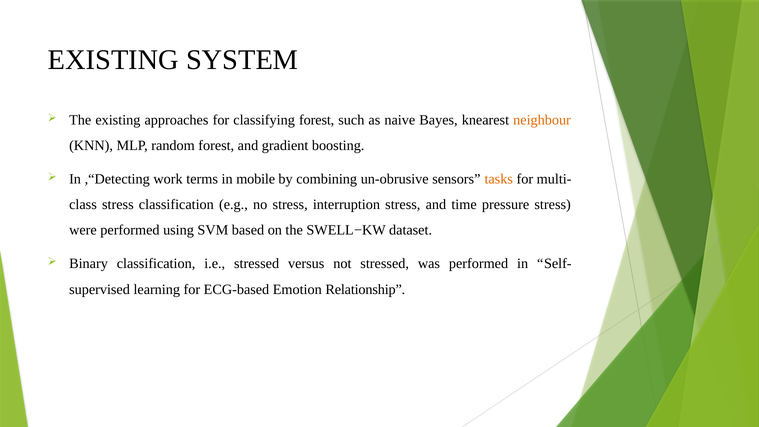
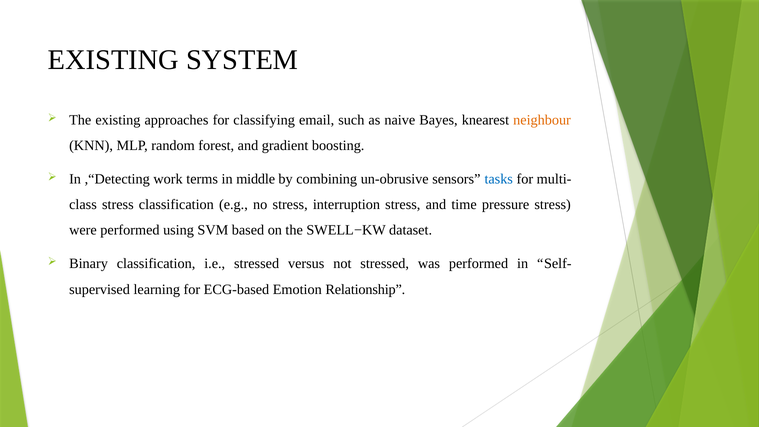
classifying forest: forest -> email (317, 120)
mobile: mobile -> middle (256, 179)
tasks colour: orange -> blue (499, 179)
